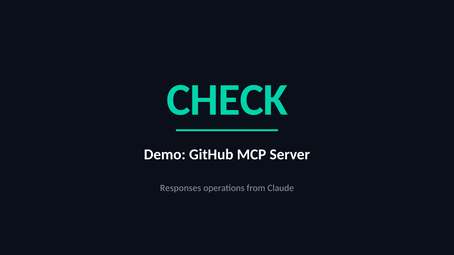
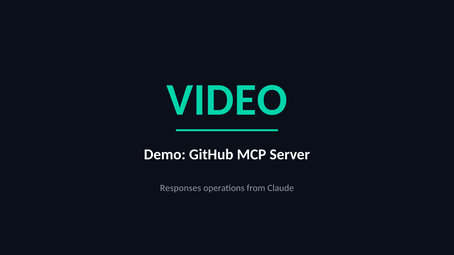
CHECK: CHECK -> VIDEO (227, 100)
